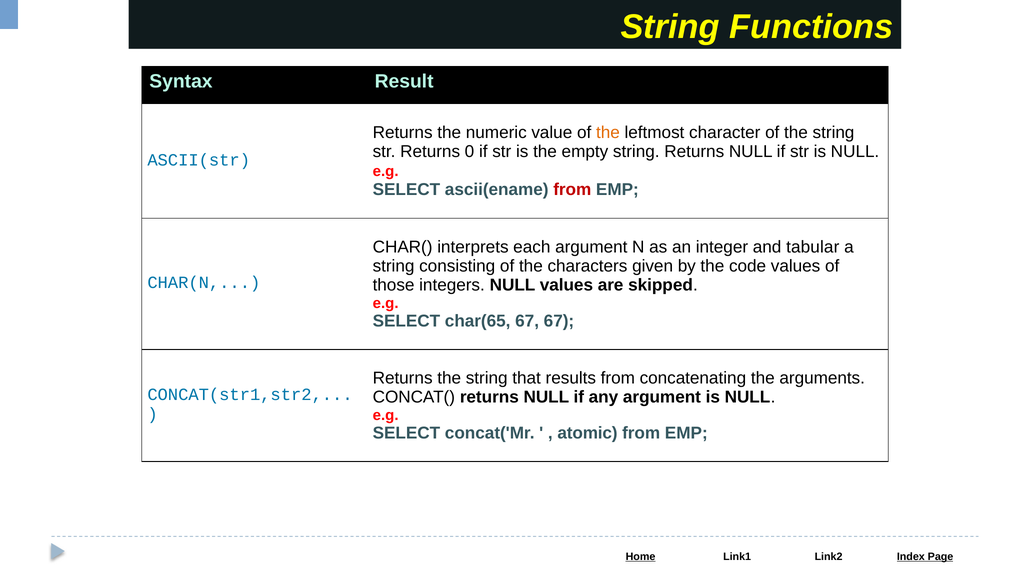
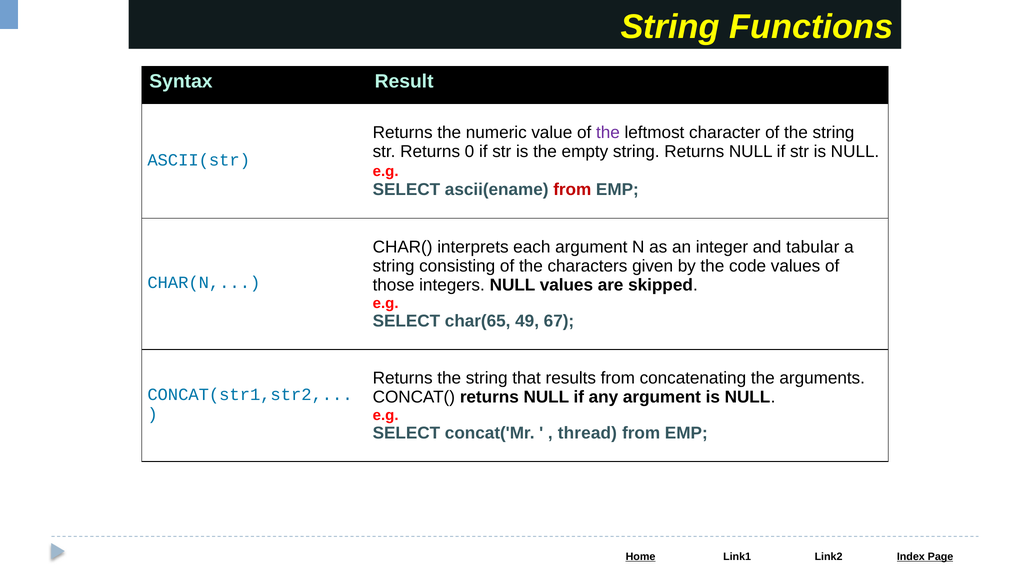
the colour: orange -> purple (608, 133)
char(65 67: 67 -> 49 (527, 321)
atomic: atomic -> thread (587, 434)
